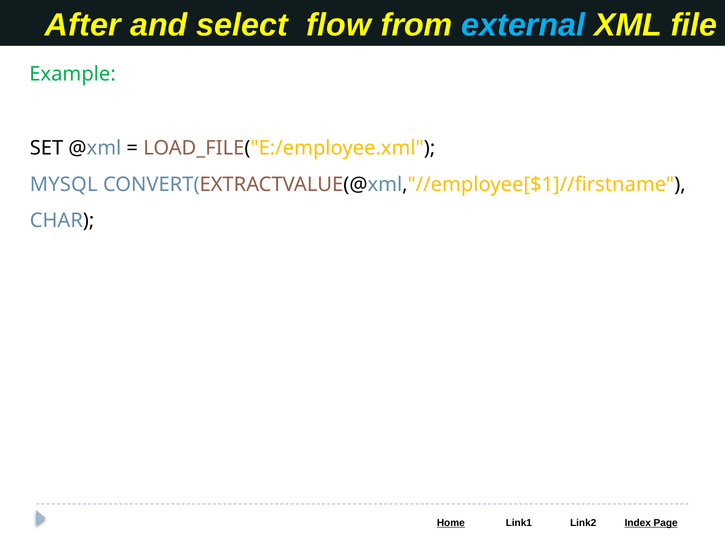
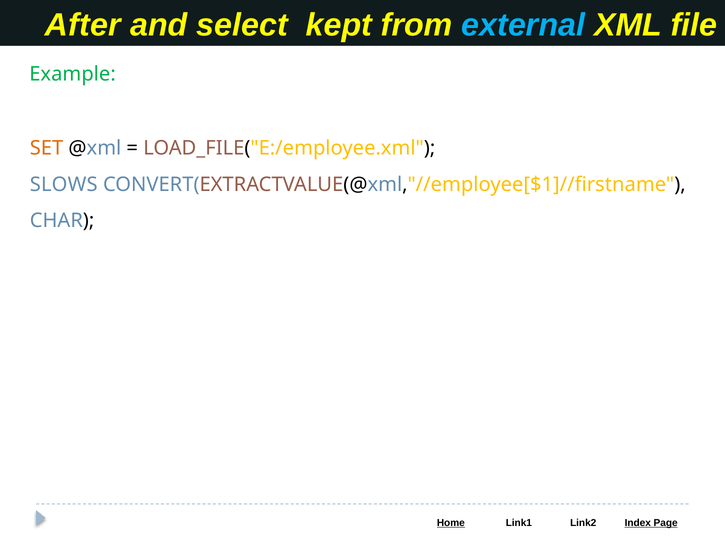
flow: flow -> kept (339, 25)
SET colour: black -> orange (47, 148)
MYSQL: MYSQL -> SLOWS (64, 184)
